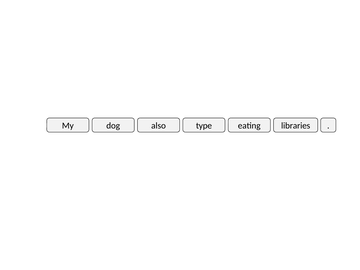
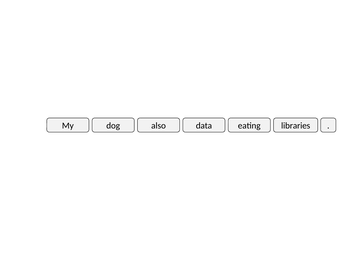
type: type -> data (204, 126)
